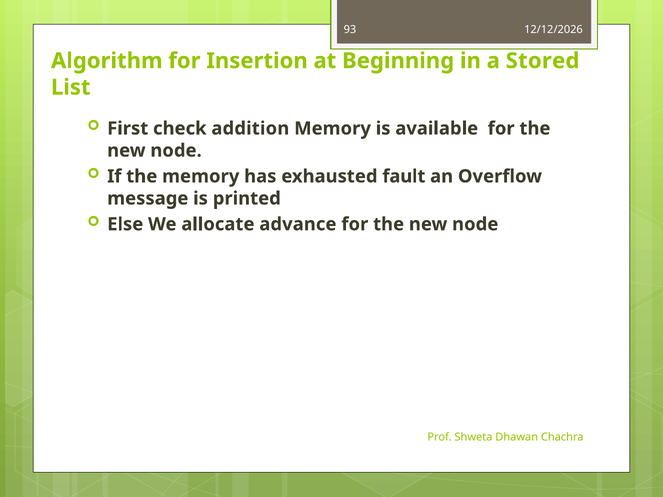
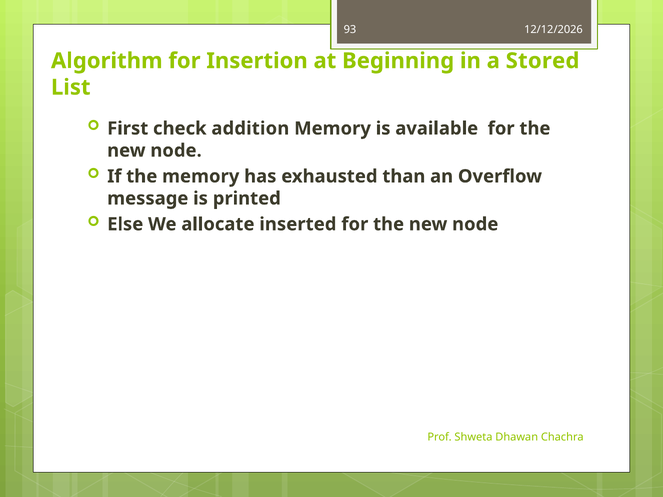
fault: fault -> than (404, 176)
advance: advance -> inserted (298, 224)
